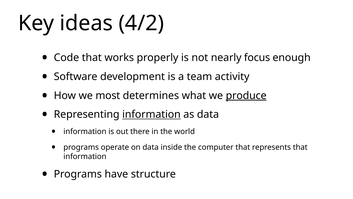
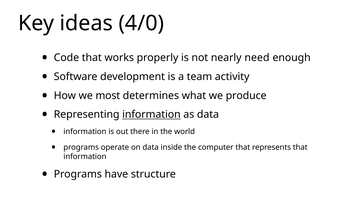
4/2: 4/2 -> 4/0 (141, 23)
focus: focus -> need (257, 58)
produce underline: present -> none (246, 95)
